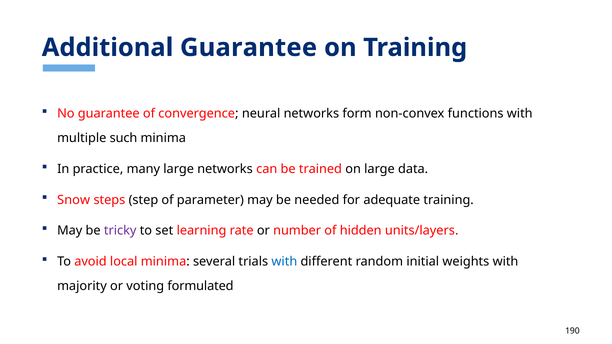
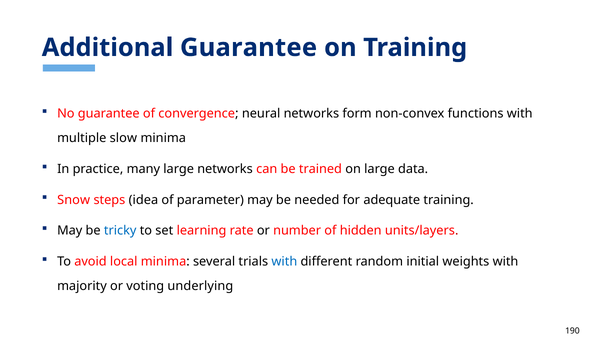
such: such -> slow (123, 138)
step: step -> idea (143, 200)
tricky colour: purple -> blue (120, 231)
formulated: formulated -> underlying (200, 286)
